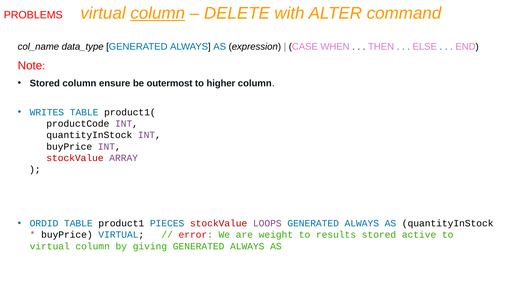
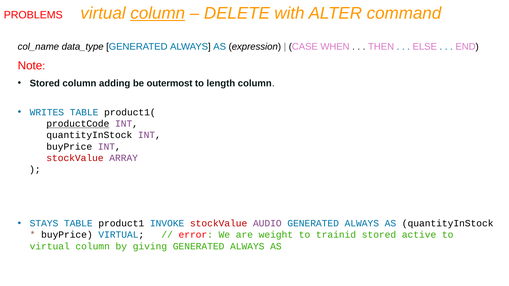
ensure: ensure -> adding (115, 83)
higher: higher -> length (221, 83)
productCode underline: none -> present (78, 124)
ORDID: ORDID -> STAYS (44, 224)
PIECES: PIECES -> INVOKE (167, 224)
LOOPS: LOOPS -> AUDIO (267, 224)
results: results -> trainid (336, 235)
